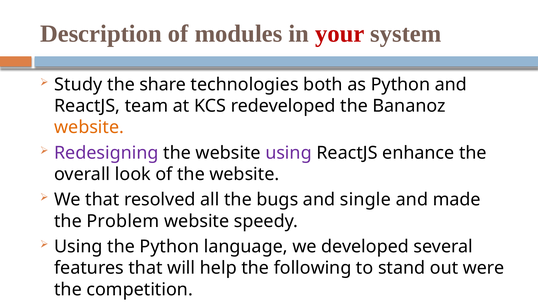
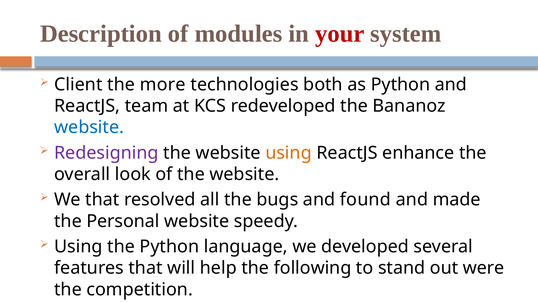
Study: Study -> Client (78, 85)
share: share -> more (163, 85)
website colour: orange -> blue (89, 128)
using colour: purple -> orange (289, 153)
single: single -> found (365, 200)
Problem: Problem -> Personal (123, 222)
